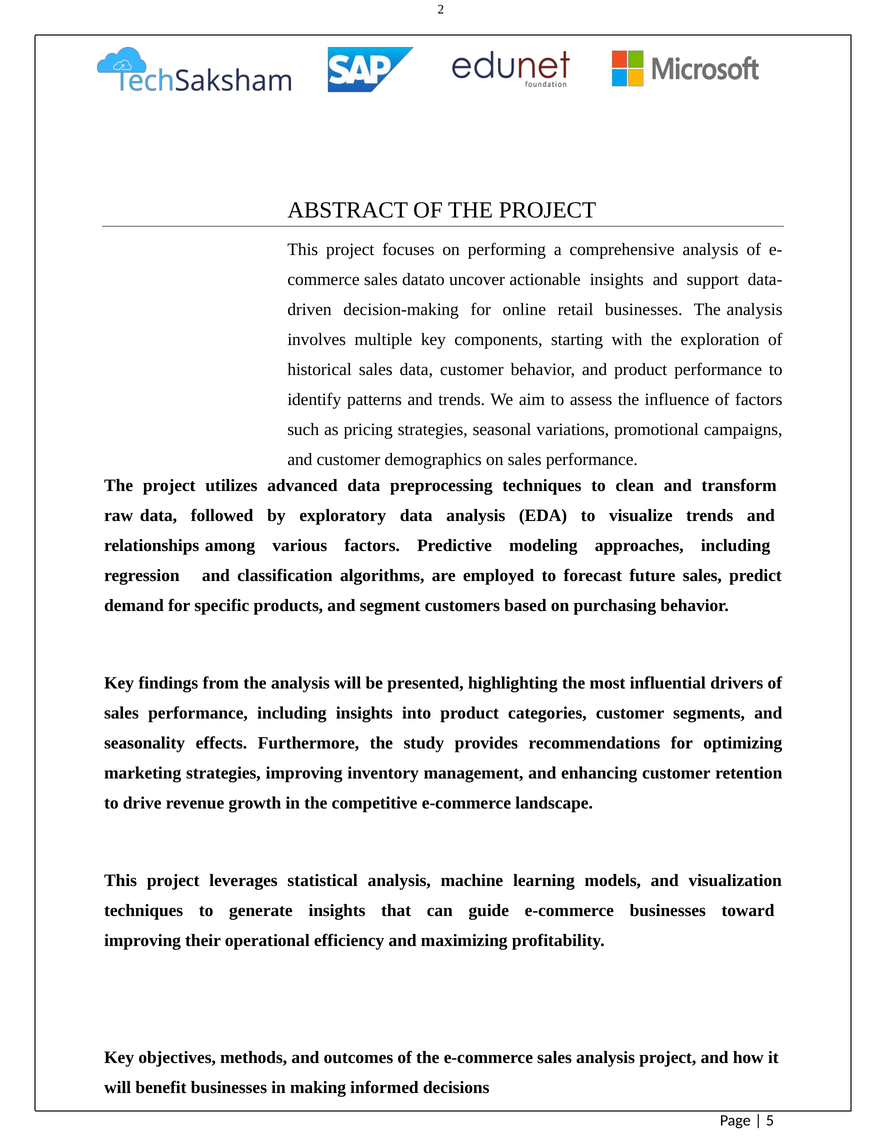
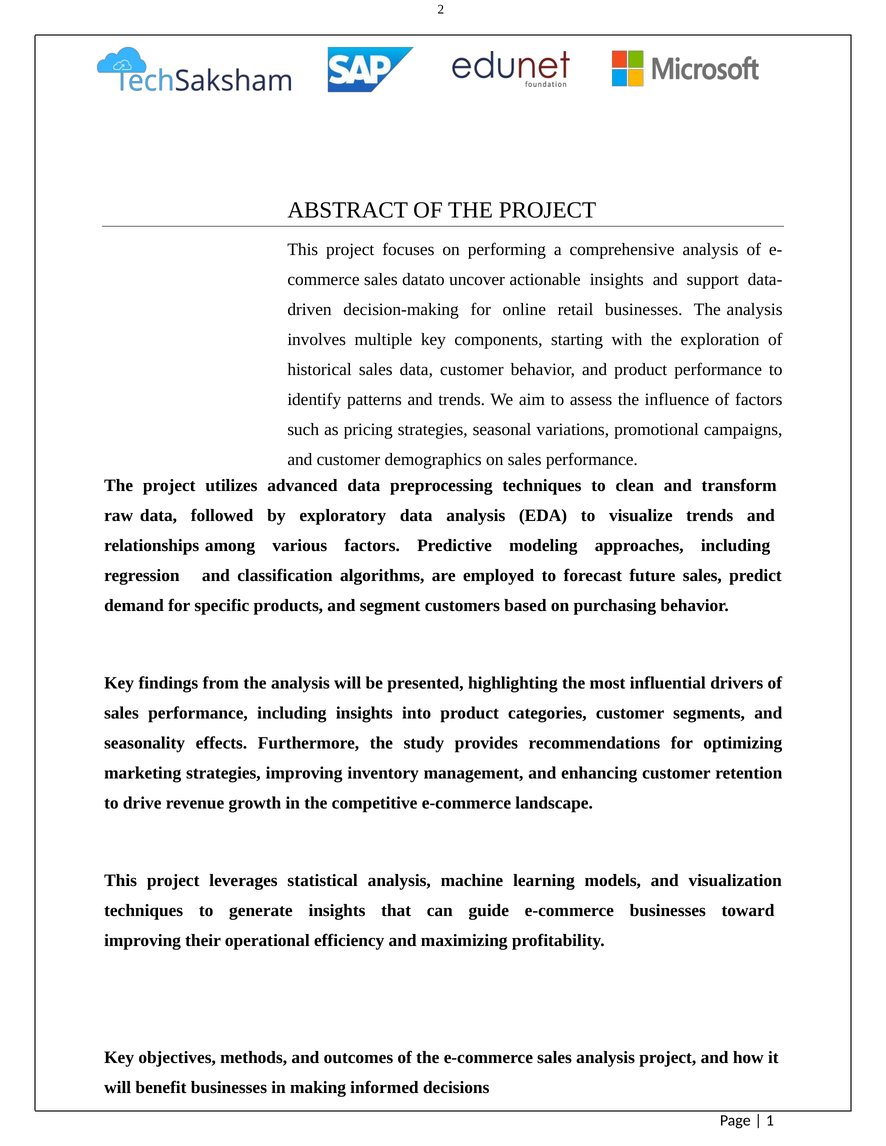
5: 5 -> 1 (770, 1121)
